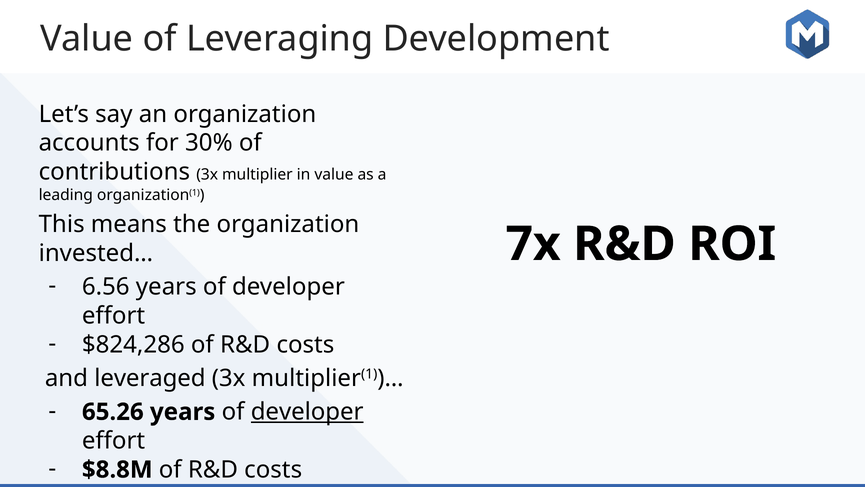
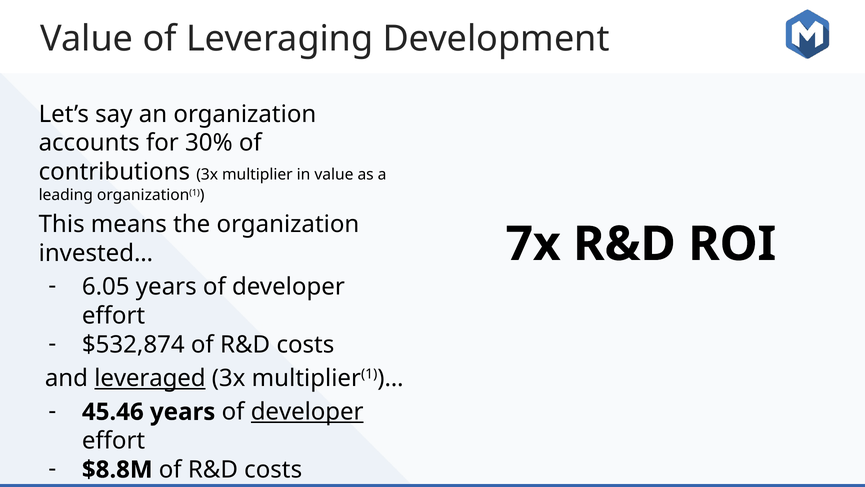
6.56: 6.56 -> 6.05 (106, 287)
$824,286: $824,286 -> $532,874 (133, 344)
leveraged underline: none -> present (150, 378)
65.26: 65.26 -> 45.46 (113, 412)
